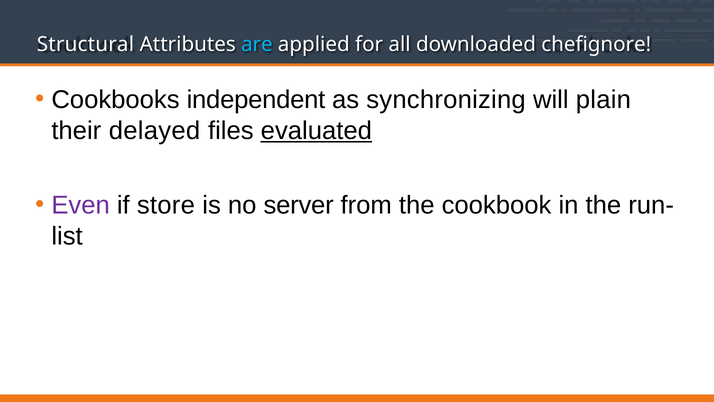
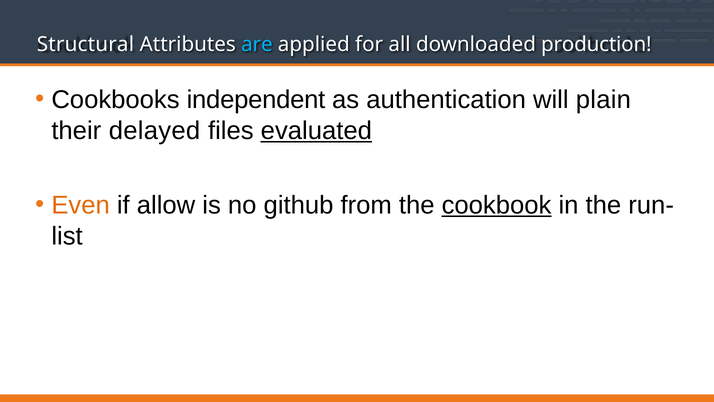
chefignore: chefignore -> production (596, 44)
synchronizing: synchronizing -> authentication (446, 100)
Even colour: purple -> orange (81, 205)
store: store -> allow (166, 205)
server: server -> github (299, 205)
cookbook underline: none -> present (497, 205)
